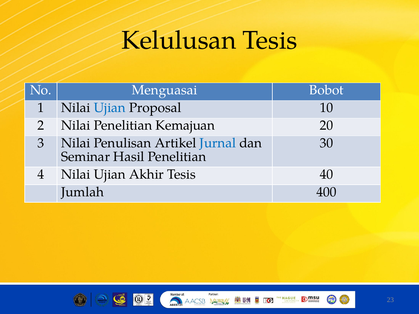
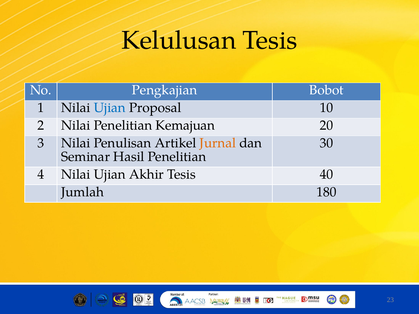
Menguasai: Menguasai -> Pengkajian (165, 90)
Jurnal colour: blue -> orange (218, 143)
400: 400 -> 180 (326, 192)
